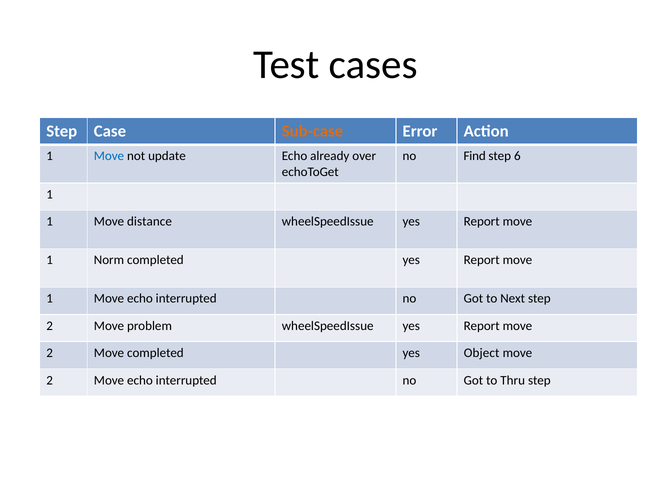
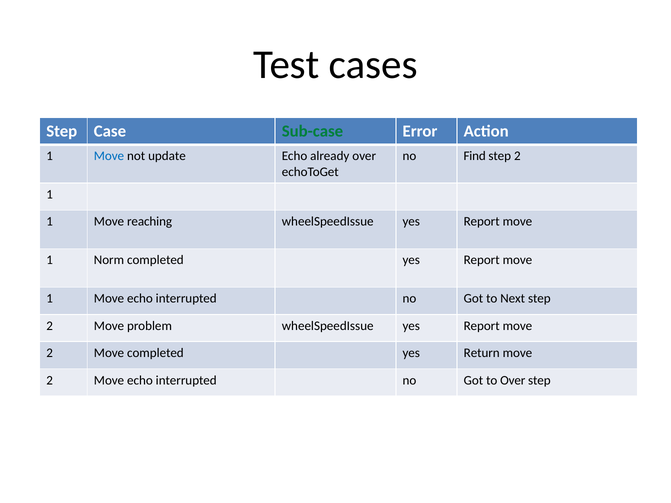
Sub-case colour: orange -> green (312, 131)
6: 6 -> 2 (517, 156)
distance: distance -> reaching (150, 222)
Object: Object -> Return (482, 353)
to Thru: Thru -> Over (513, 380)
